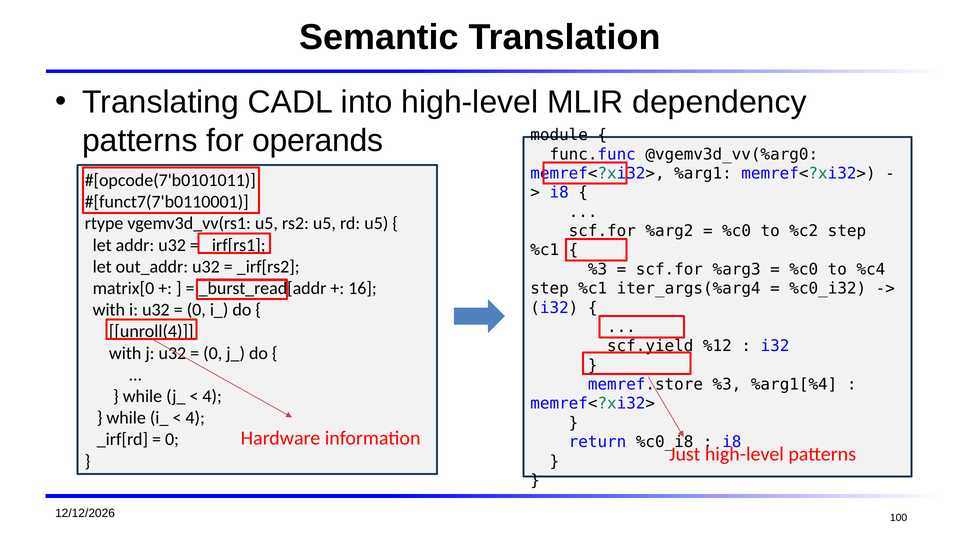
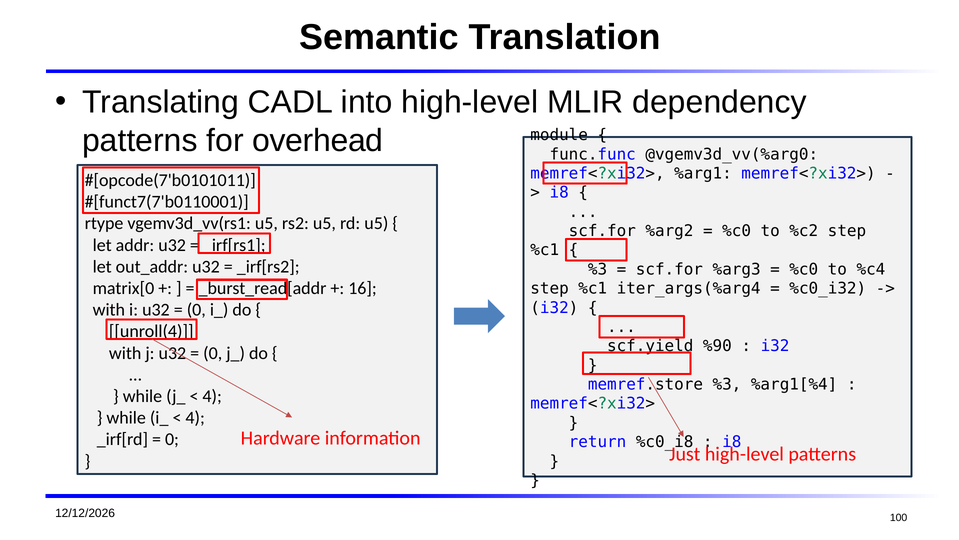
operands: operands -> overhead (318, 141)
%12: %12 -> %90 (717, 346)
